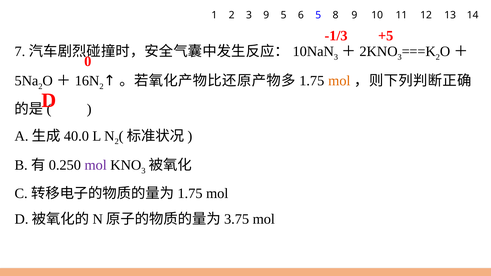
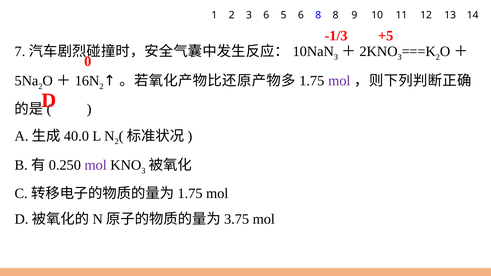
3 9: 9 -> 6 (266, 15)
6 5: 5 -> 8 (318, 15)
mol colour: orange -> purple (339, 81)
